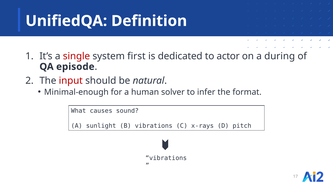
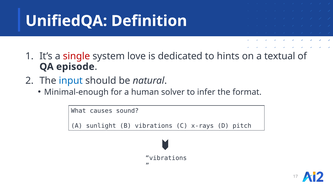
first: first -> love (137, 56)
actor: actor -> hints (228, 56)
during: during -> textual (280, 56)
input colour: red -> blue (71, 81)
